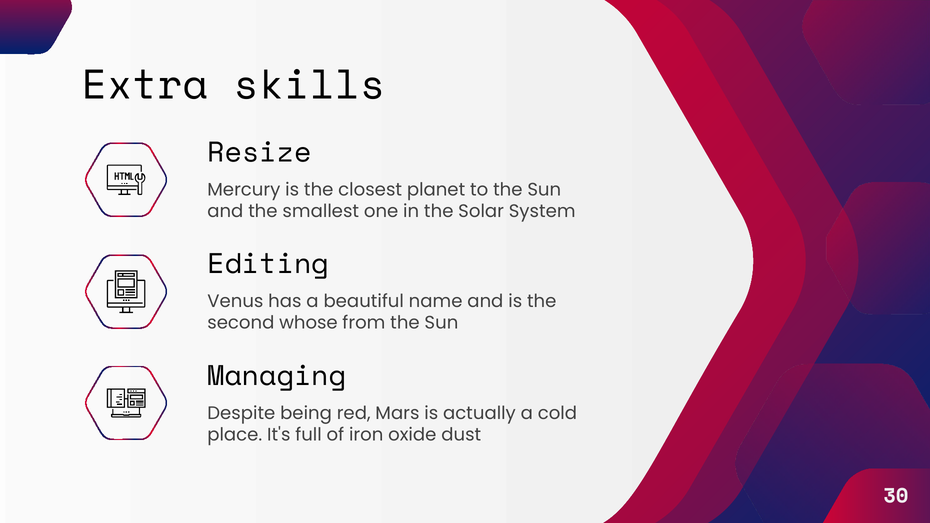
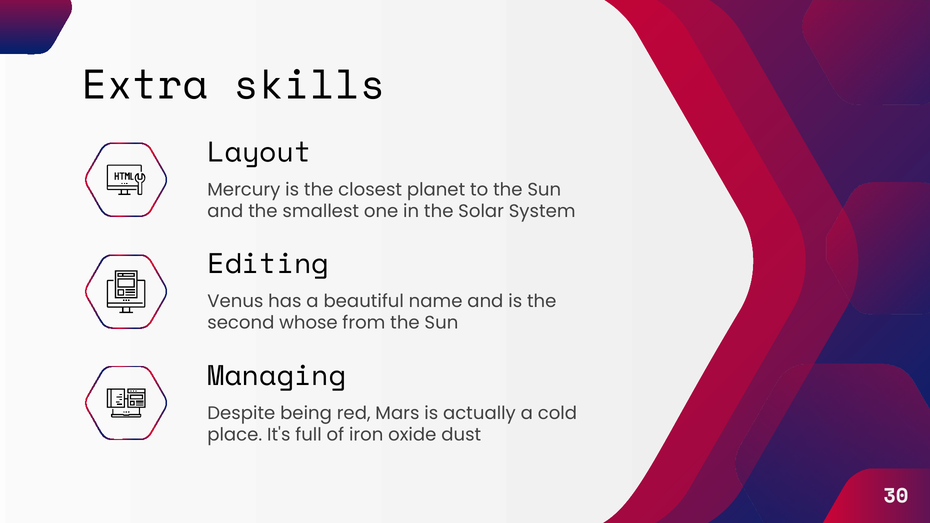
Resize: Resize -> Layout (259, 152)
